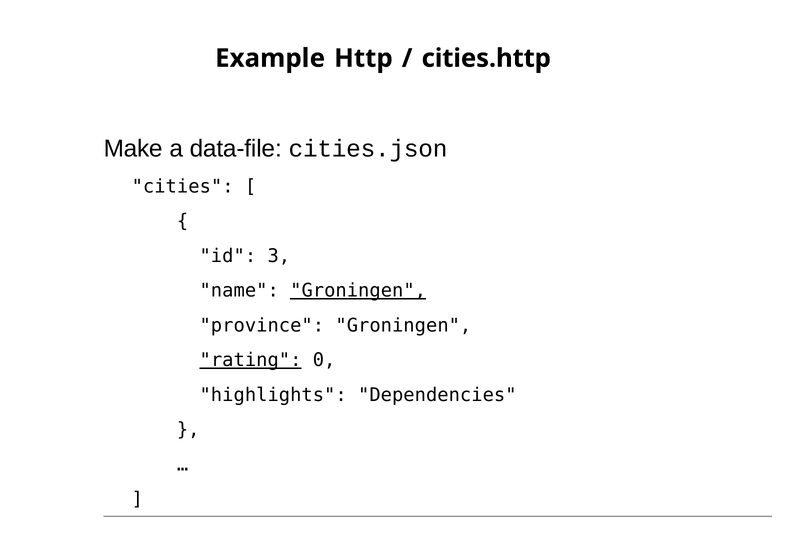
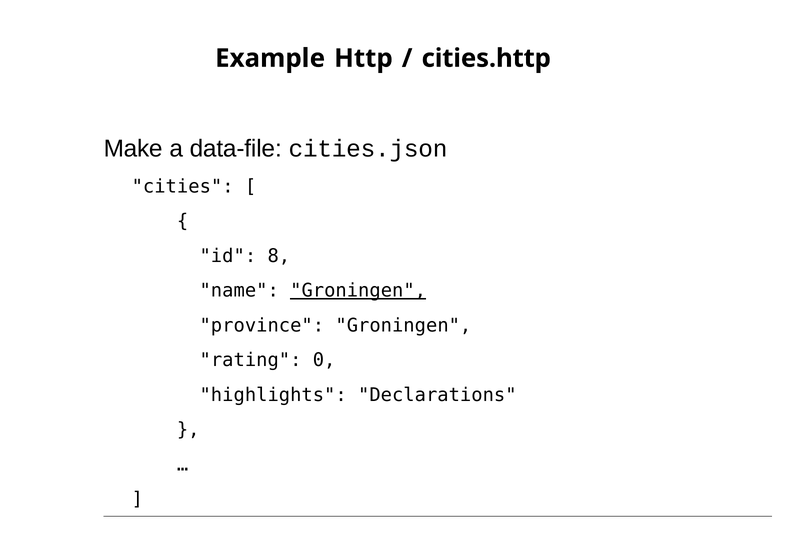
3: 3 -> 8 (279, 256)
rating underline: present -> none (251, 360)
Dependencies: Dependencies -> Declarations (437, 395)
